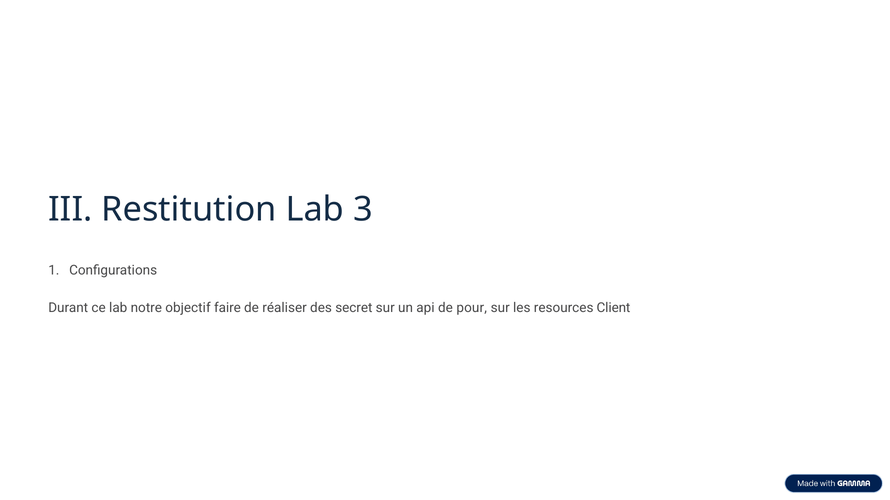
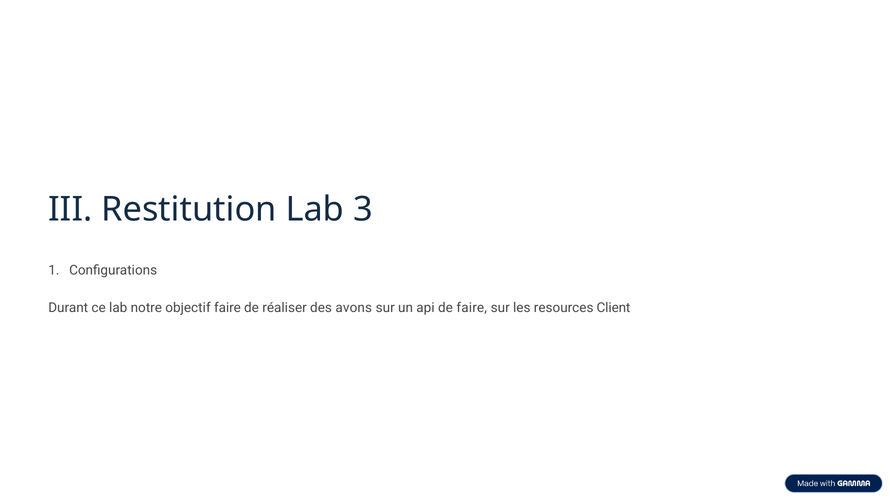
secret: secret -> avons (354, 308)
de pour: pour -> faire (472, 308)
